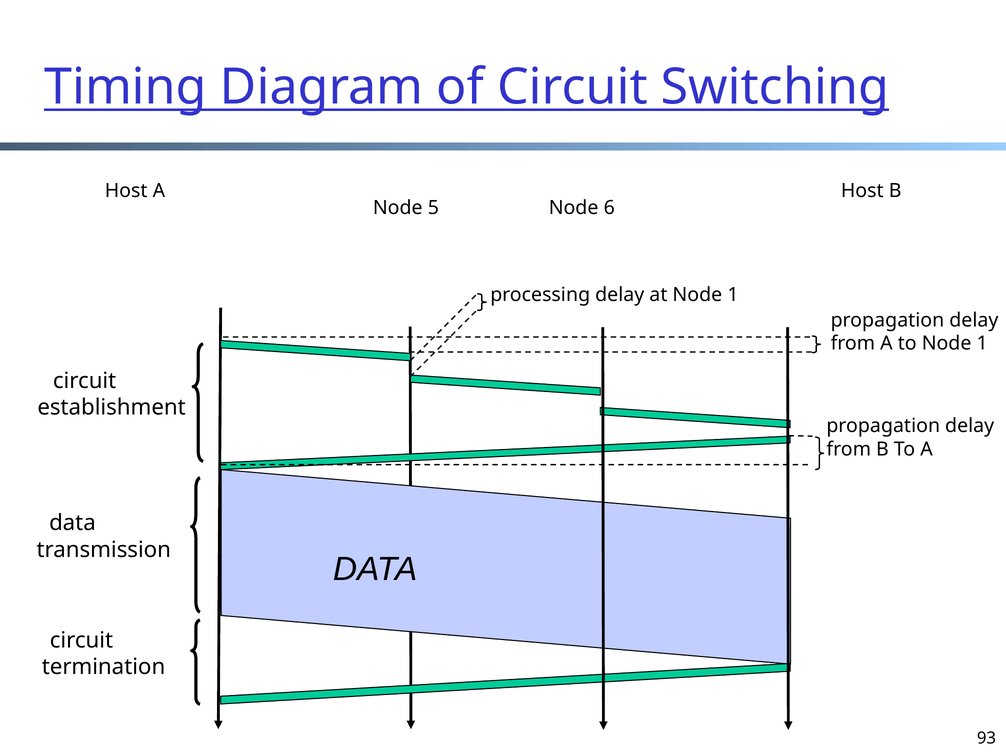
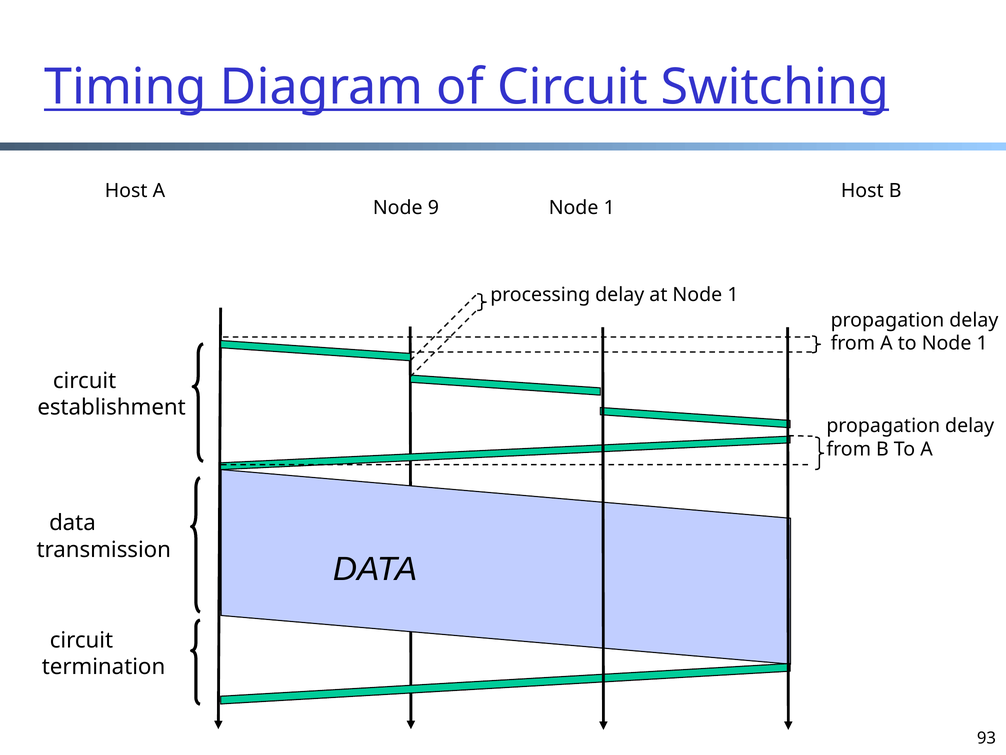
5: 5 -> 9 (433, 208)
6: 6 -> 1 (609, 208)
